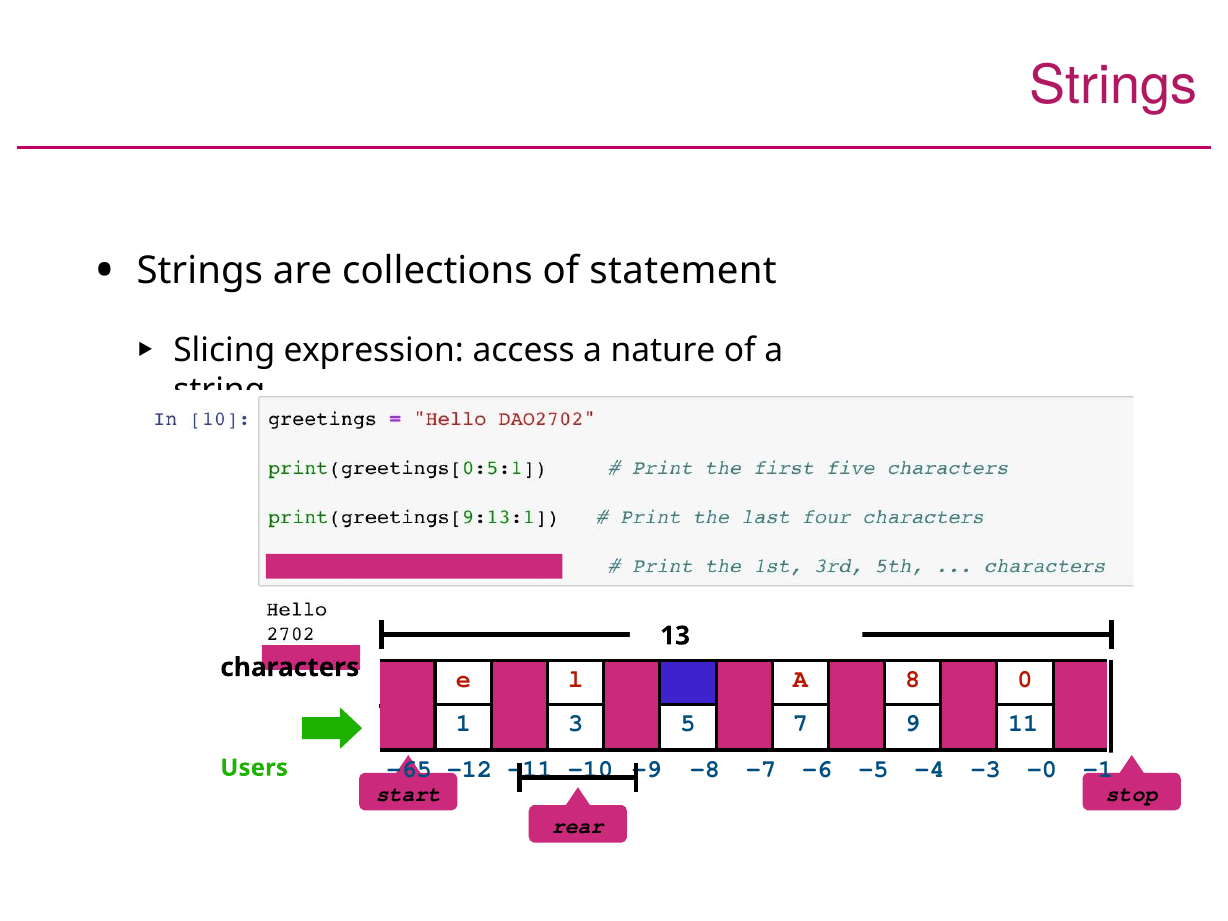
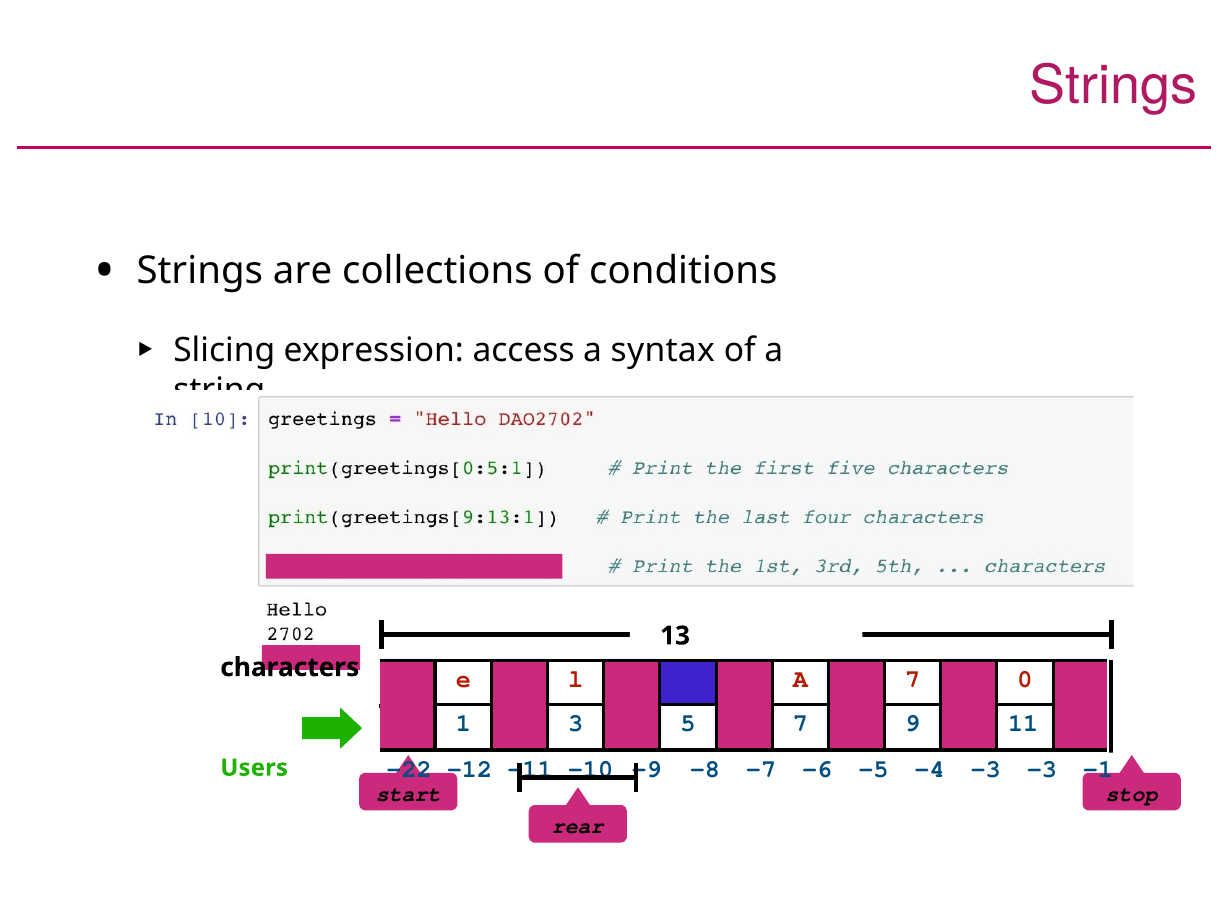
statement: statement -> conditions (683, 271)
nature: nature -> syntax (663, 351)
A 8: 8 -> 7 (913, 679)
-65: -65 -> -22 (409, 770)
-3 -0: -0 -> -3 (1042, 770)
